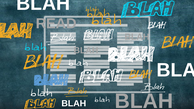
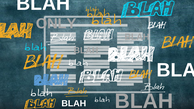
READ: READ -> ONLY (56, 24)
